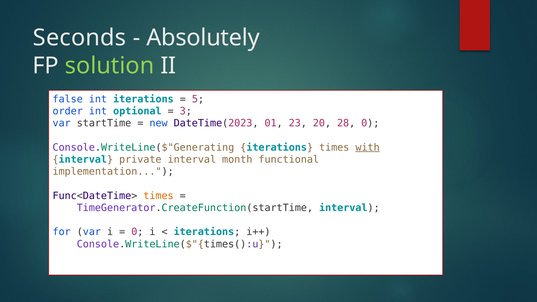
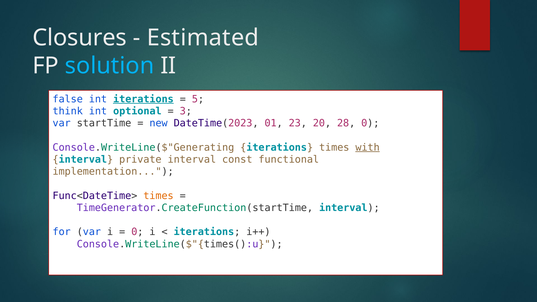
Seconds: Seconds -> Closures (80, 38)
Absolutely: Absolutely -> Estimated (203, 38)
solution colour: light green -> light blue (110, 66)
iterations underline: none -> present (143, 99)
order: order -> think (68, 111)
month: month -> const (237, 160)
